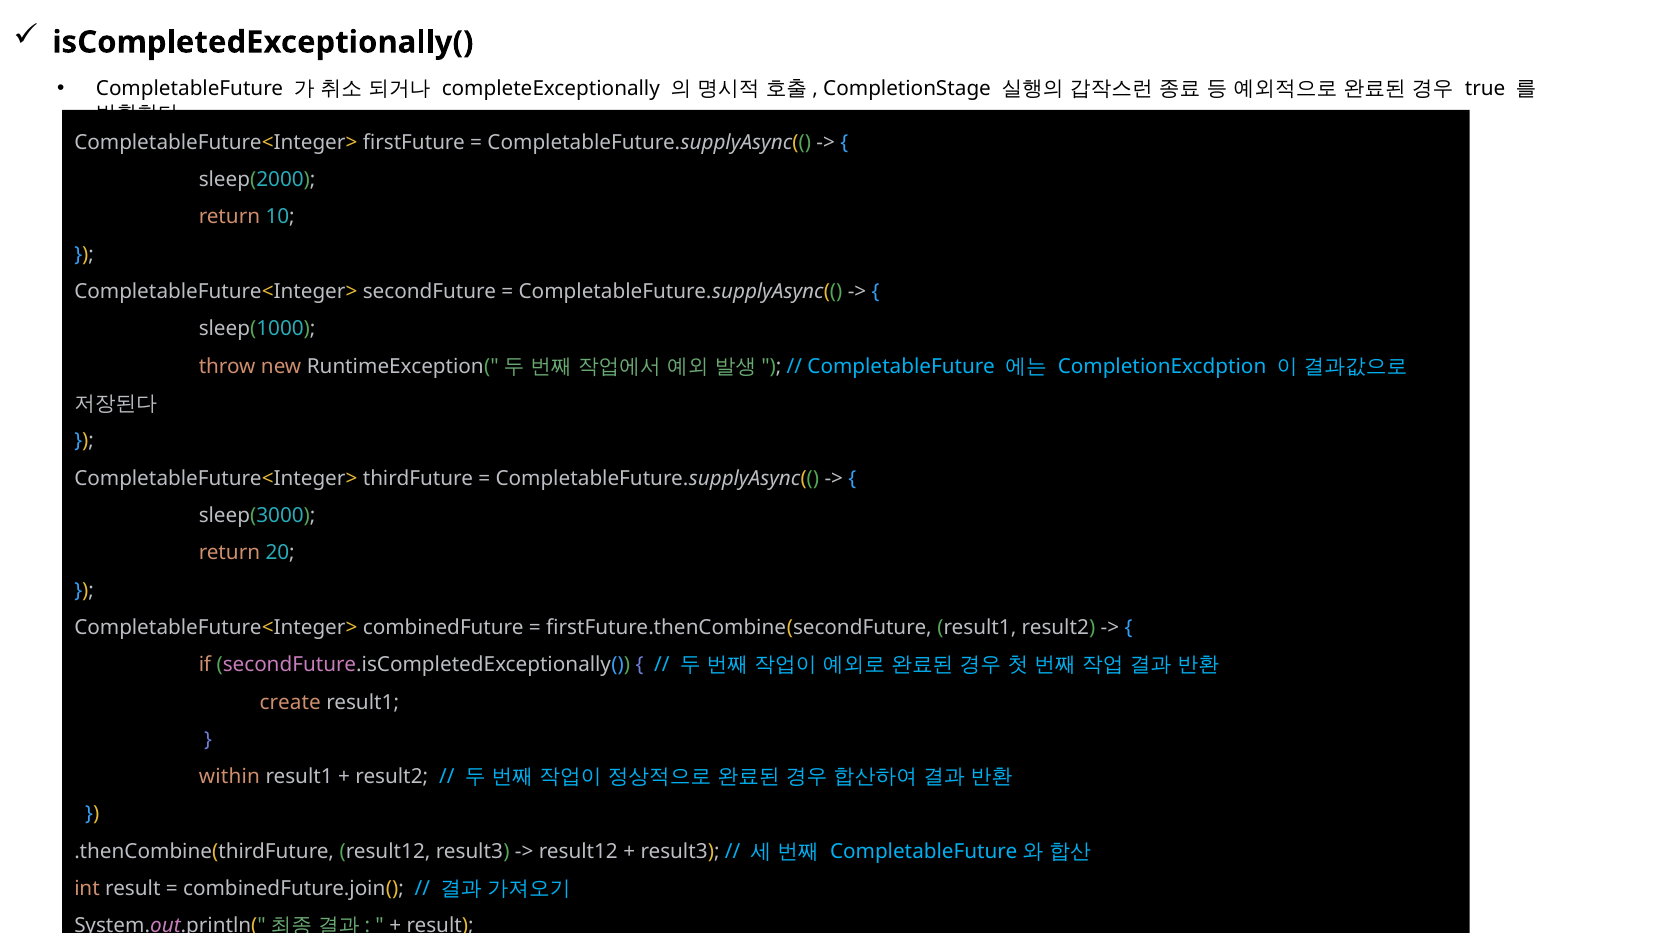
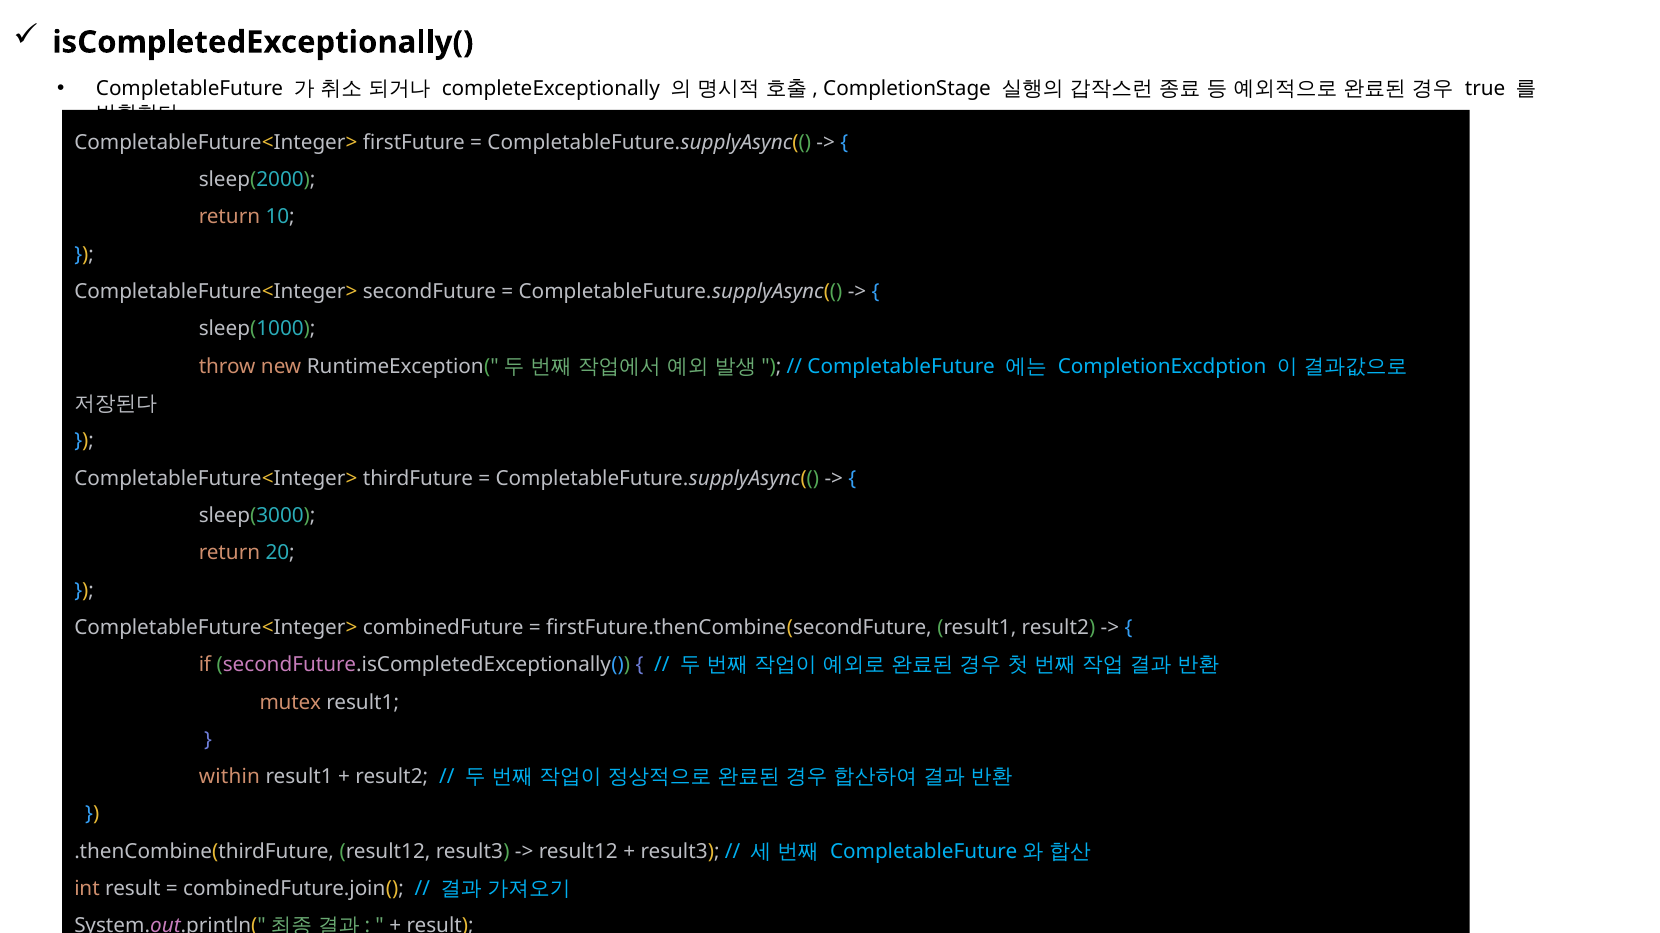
create: create -> mutex (290, 703)
